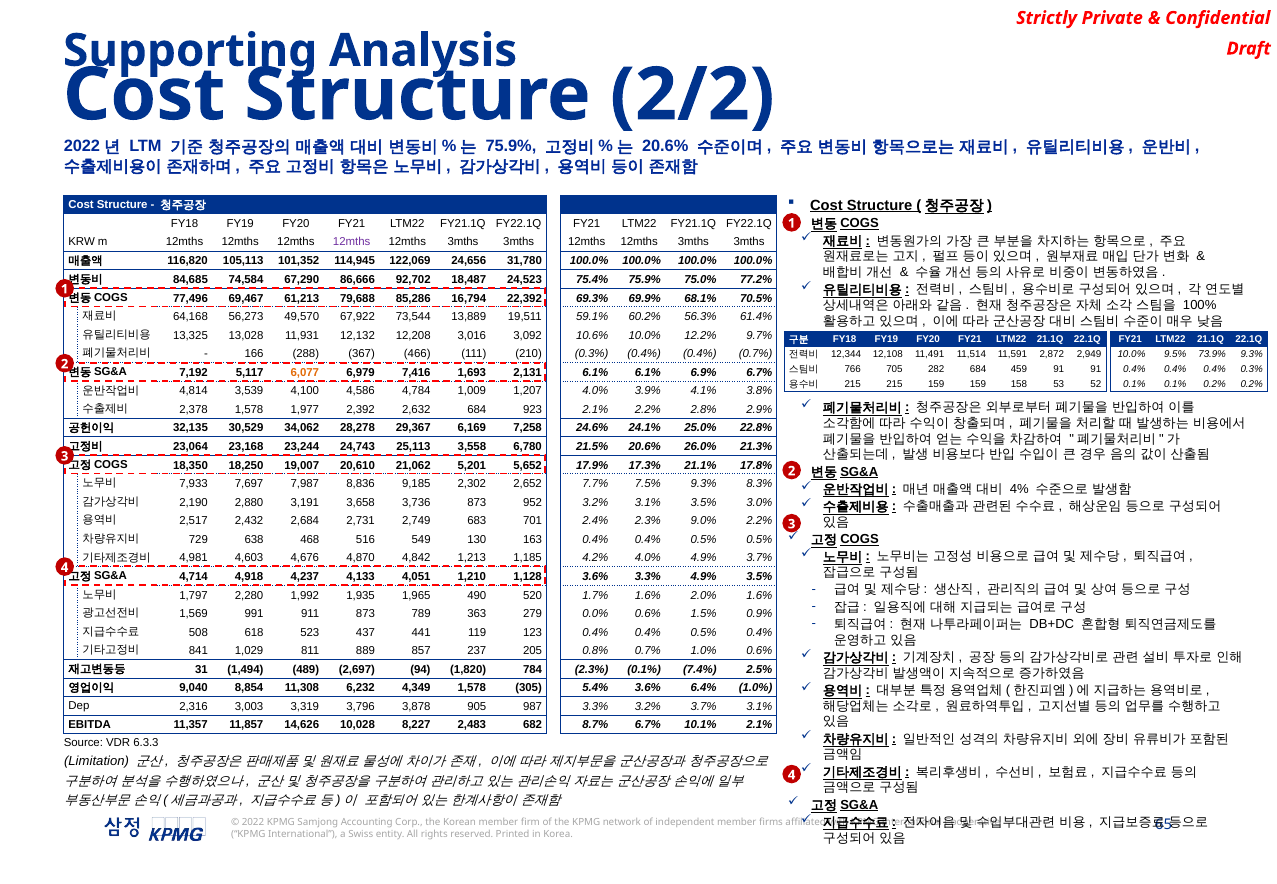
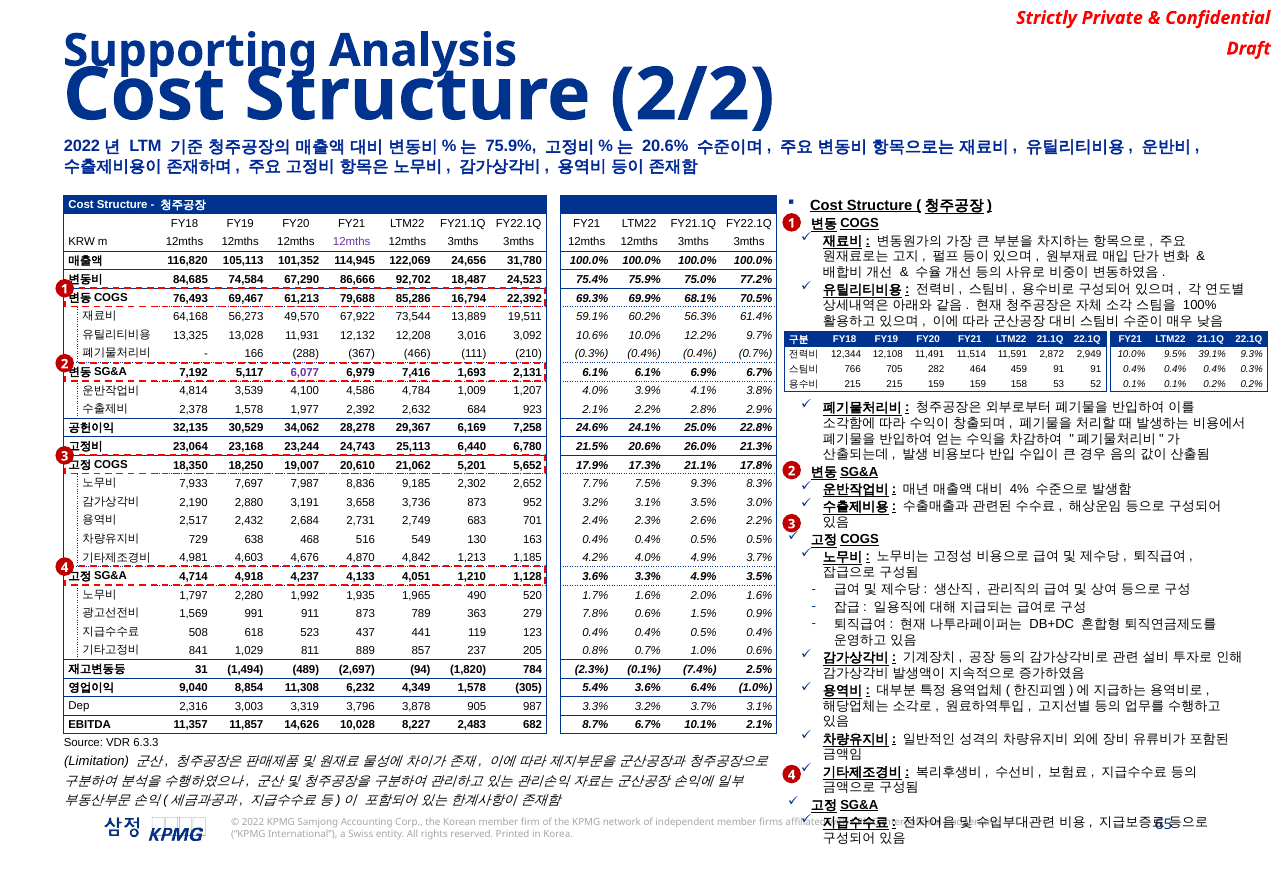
77,496: 77,496 -> 76,493 (190, 298)
73.9%: 73.9% -> 39.1% (1212, 354)
282 684: 684 -> 464 (978, 369)
6,077 colour: orange -> purple (305, 373)
3,558: 3,558 -> 6,440 (472, 447)
9.0%: 9.0% -> 2.6% (704, 521)
0.0%: 0.0% -> 7.8% (595, 614)
